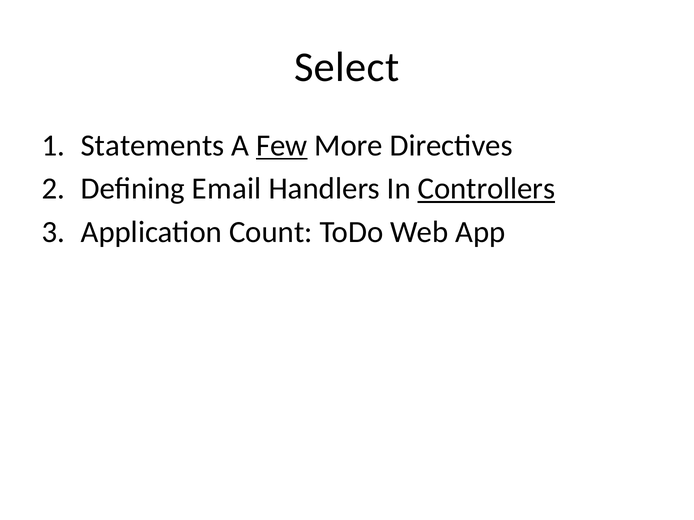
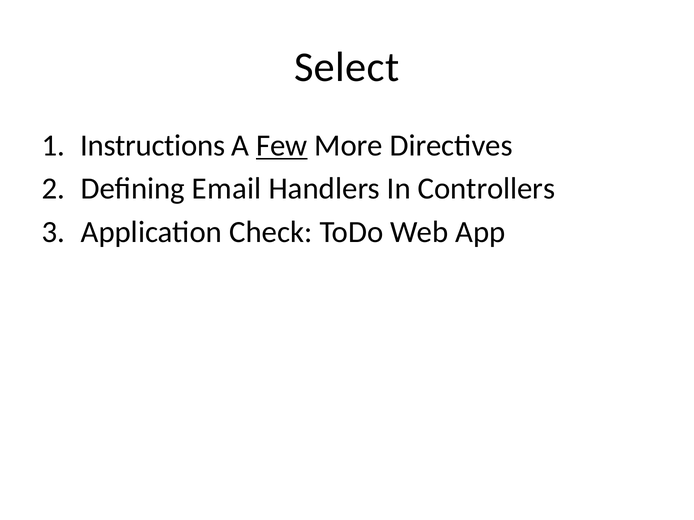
Statements: Statements -> Instructions (153, 146)
Controllers underline: present -> none (486, 189)
Count: Count -> Check (271, 232)
